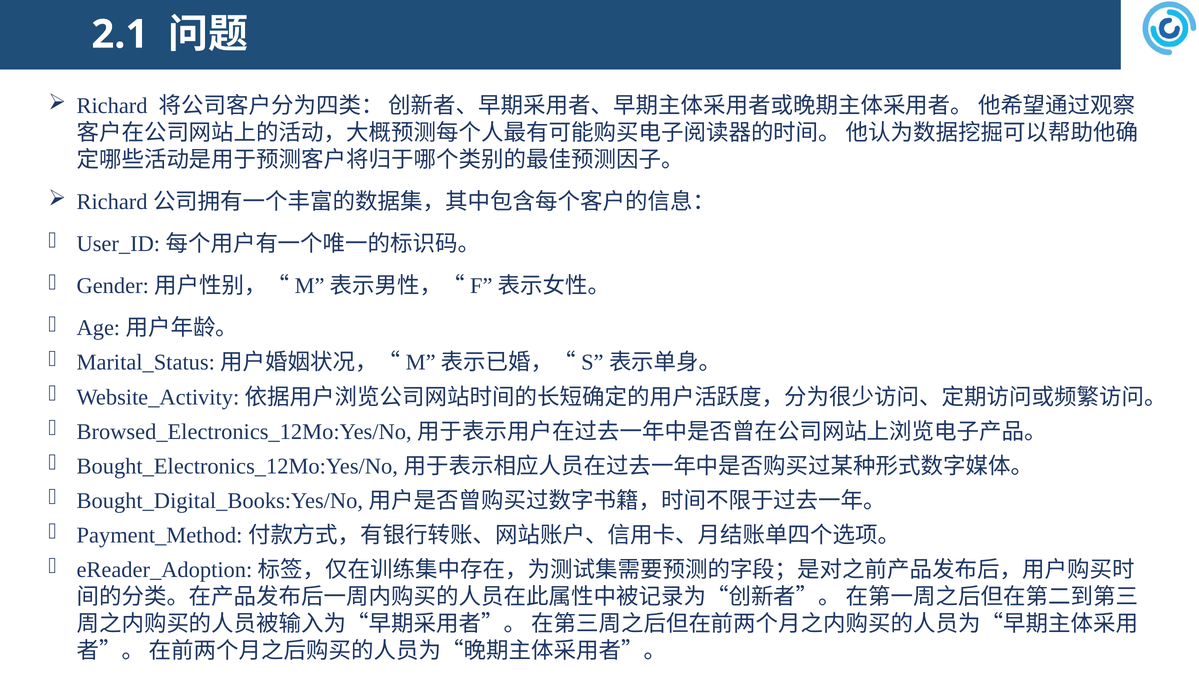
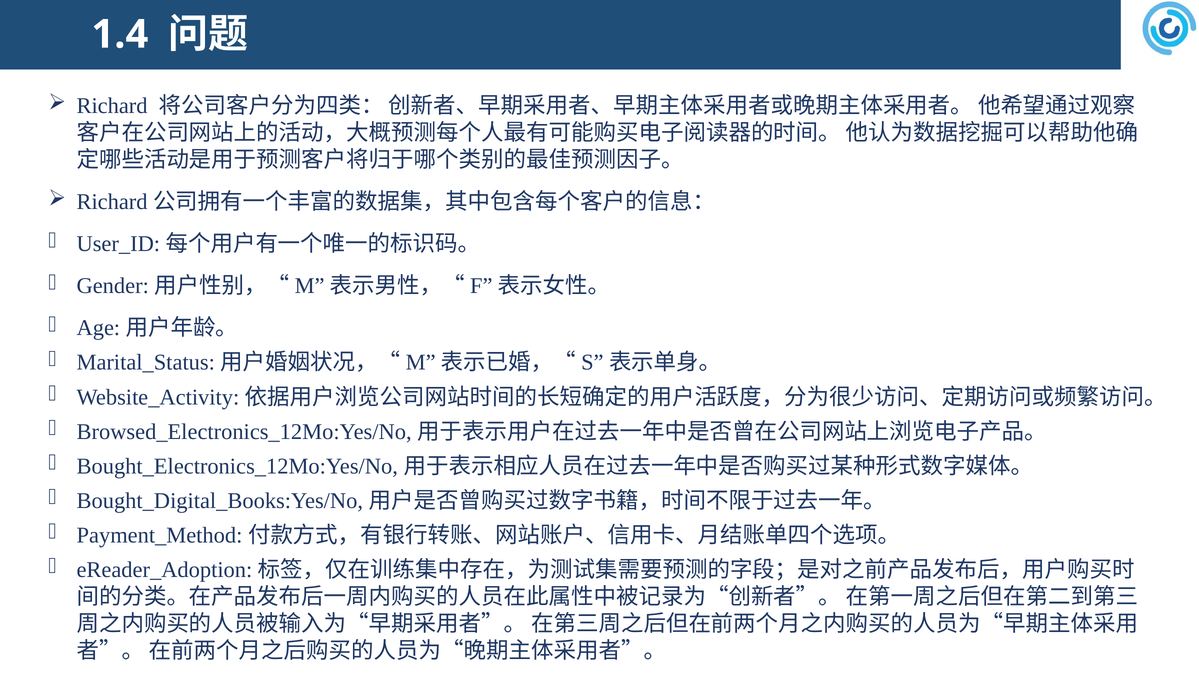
2.1: 2.1 -> 1.4 (120, 34)
